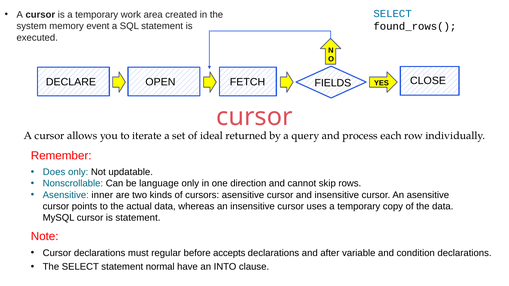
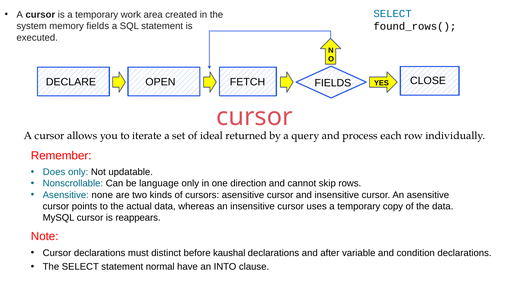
memory event: event -> fields (98, 26)
inner: inner -> none (102, 195)
is statement: statement -> reappears (138, 218)
regular: regular -> distinct (166, 253)
accepts: accepts -> kaushal (229, 253)
